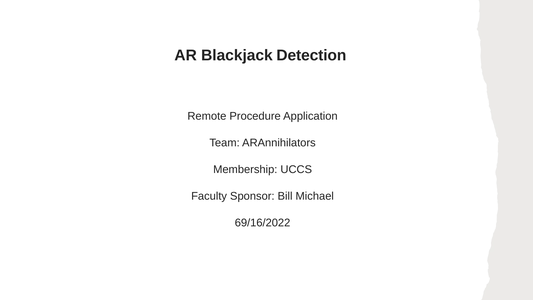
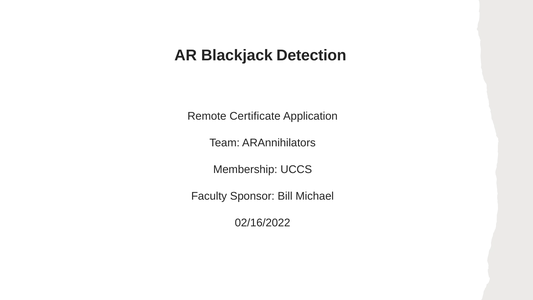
Procedure: Procedure -> Certificate (255, 116)
69/16/2022: 69/16/2022 -> 02/16/2022 (263, 223)
